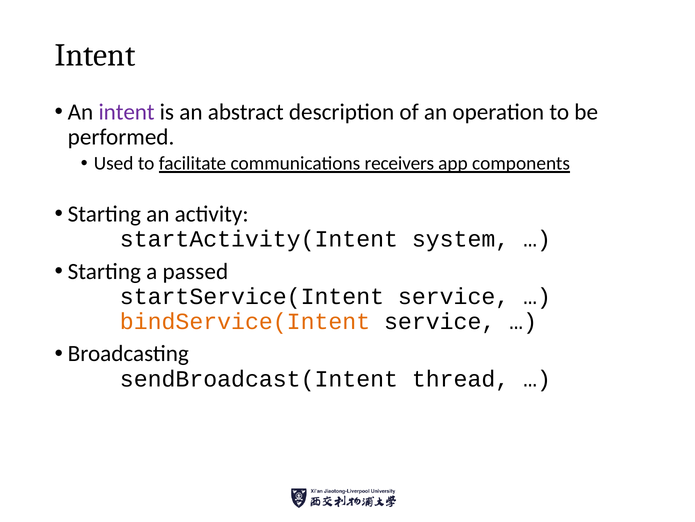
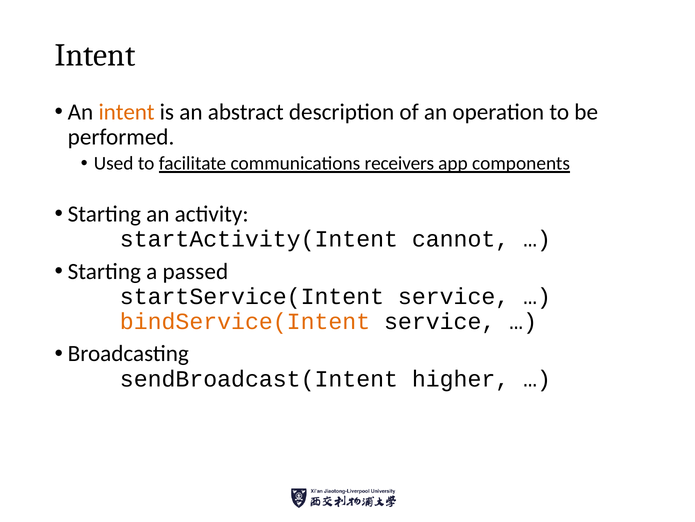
intent colour: purple -> orange (127, 112)
system: system -> cannot (461, 239)
thread: thread -> higher (461, 378)
